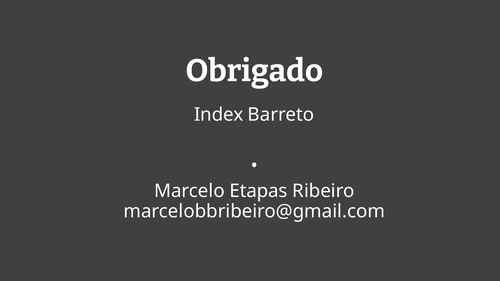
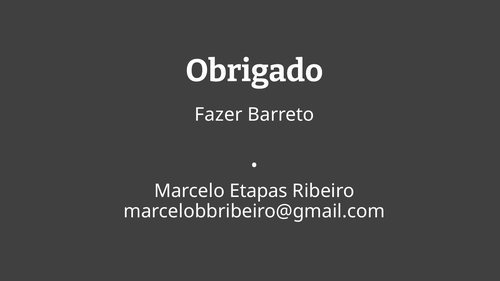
Index: Index -> Fazer (219, 115)
